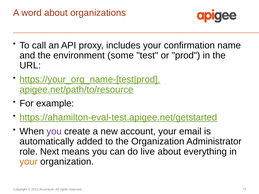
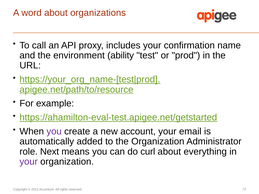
some: some -> ability (121, 55)
live: live -> curl (148, 152)
your colour: orange -> purple (29, 162)
